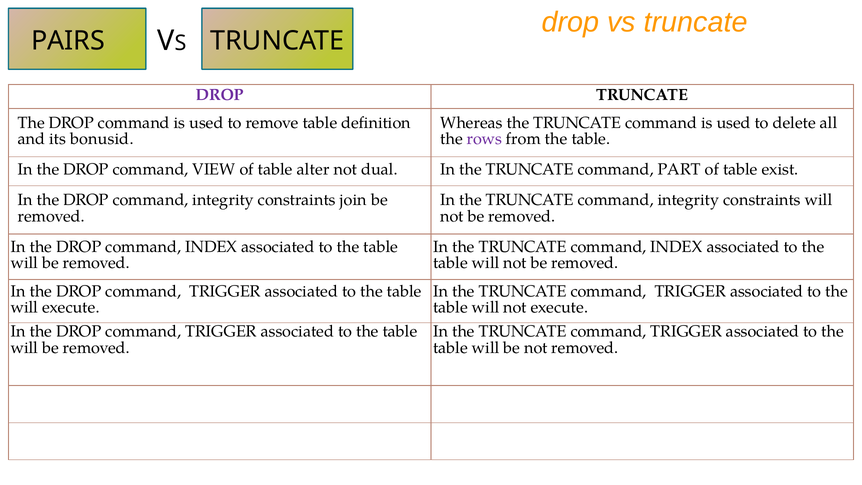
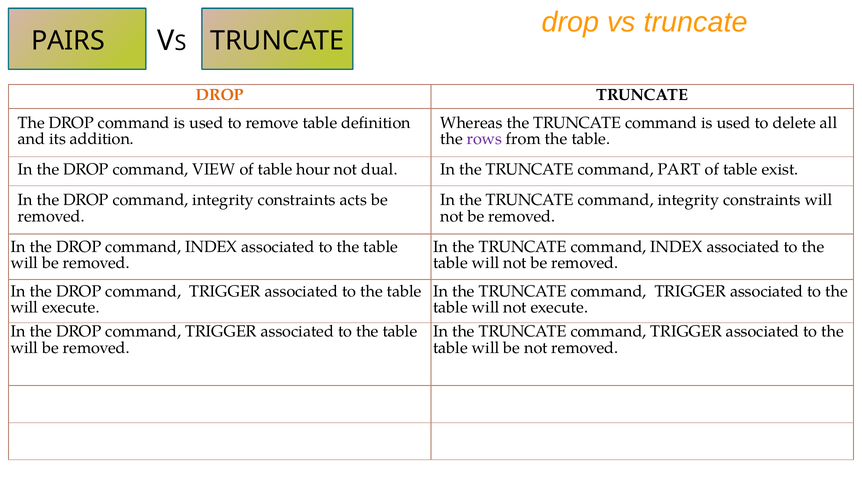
DROP colour: purple -> orange (220, 95)
bonusid: bonusid -> addition (102, 139)
alter: alter -> hour (313, 170)
join: join -> acts (353, 200)
